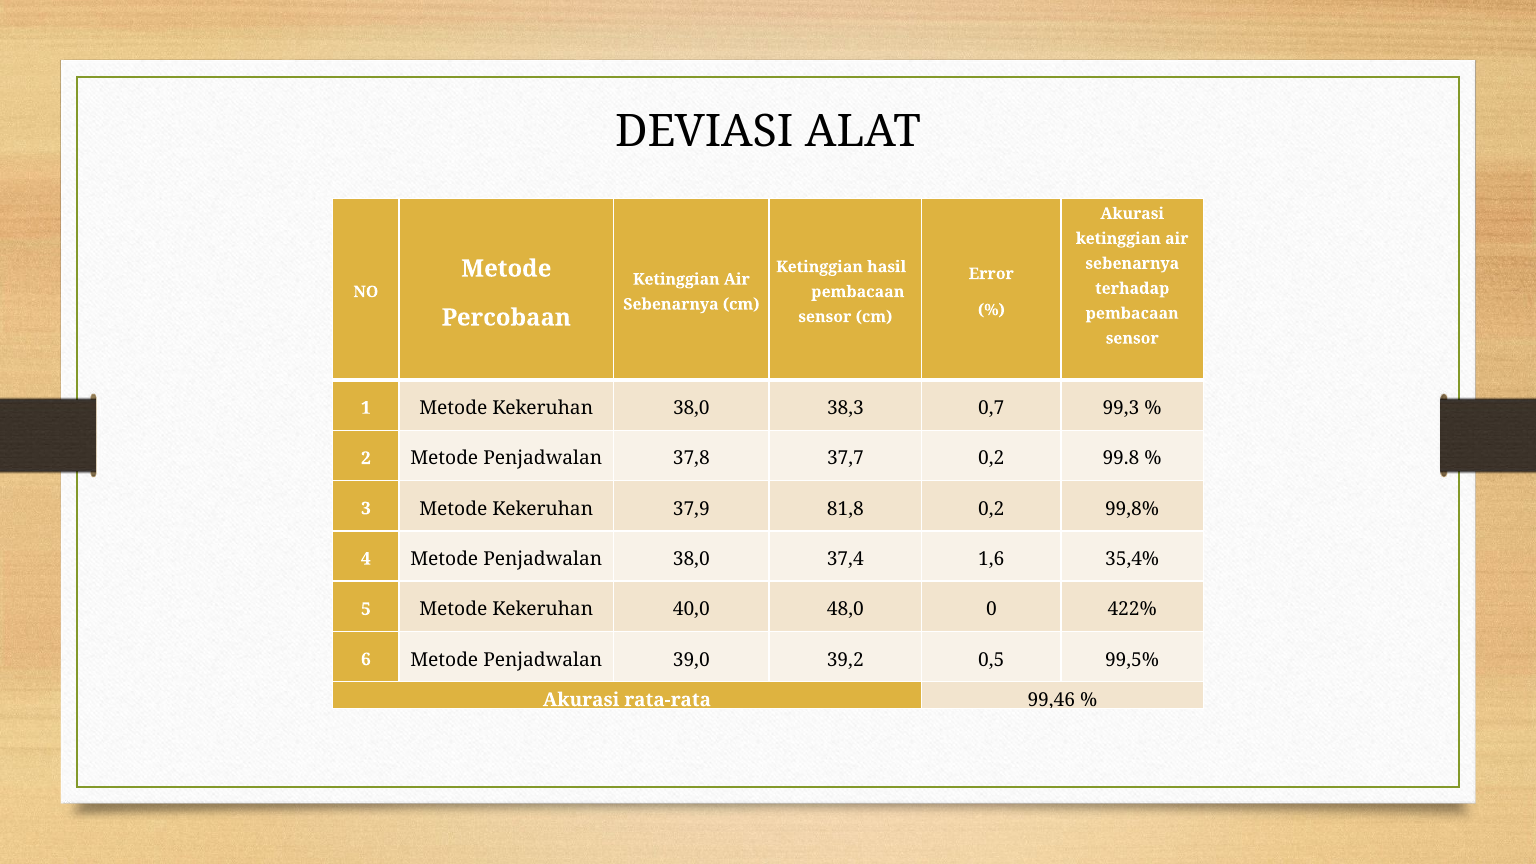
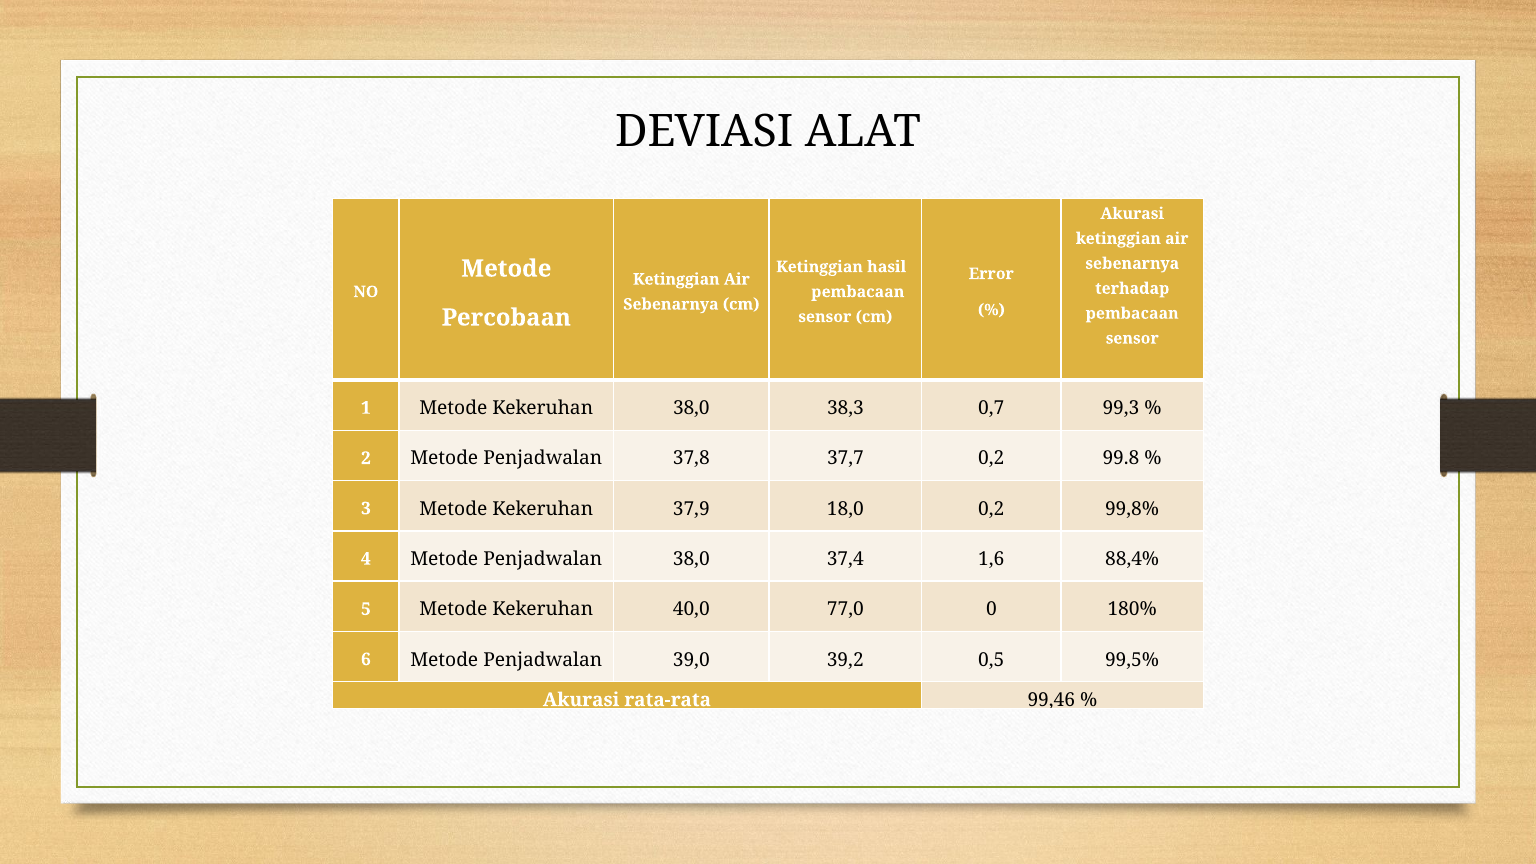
81,8: 81,8 -> 18,0 (845, 509)
35,4%: 35,4% -> 88,4% (1132, 559)
48,0: 48,0 -> 77,0 (845, 609)
422%: 422% -> 180% (1132, 609)
